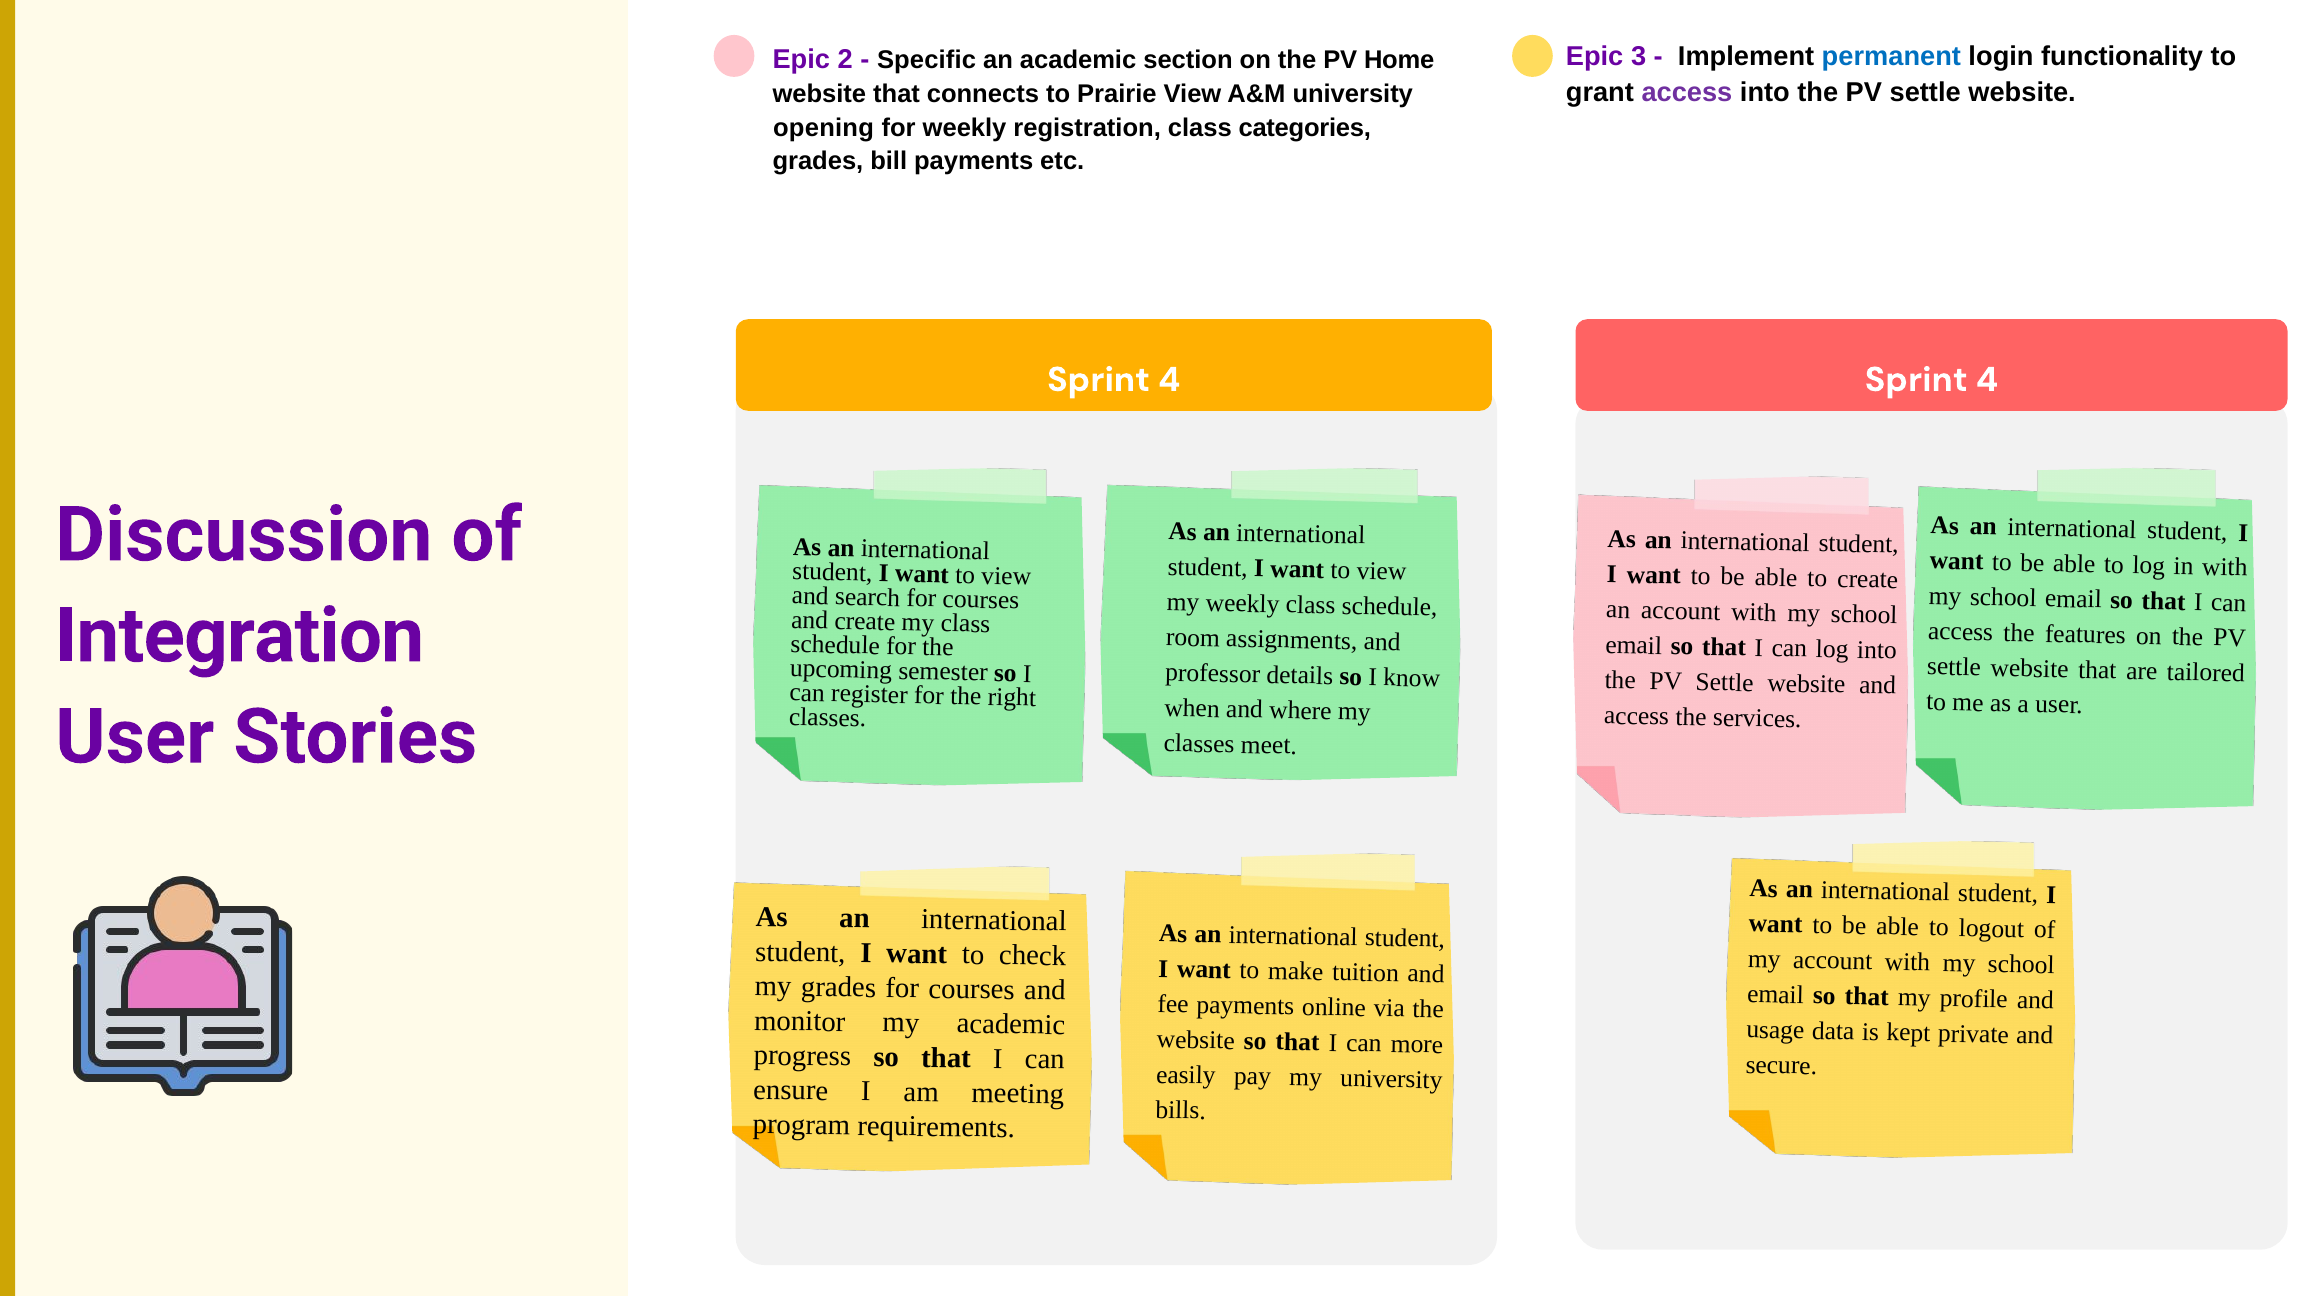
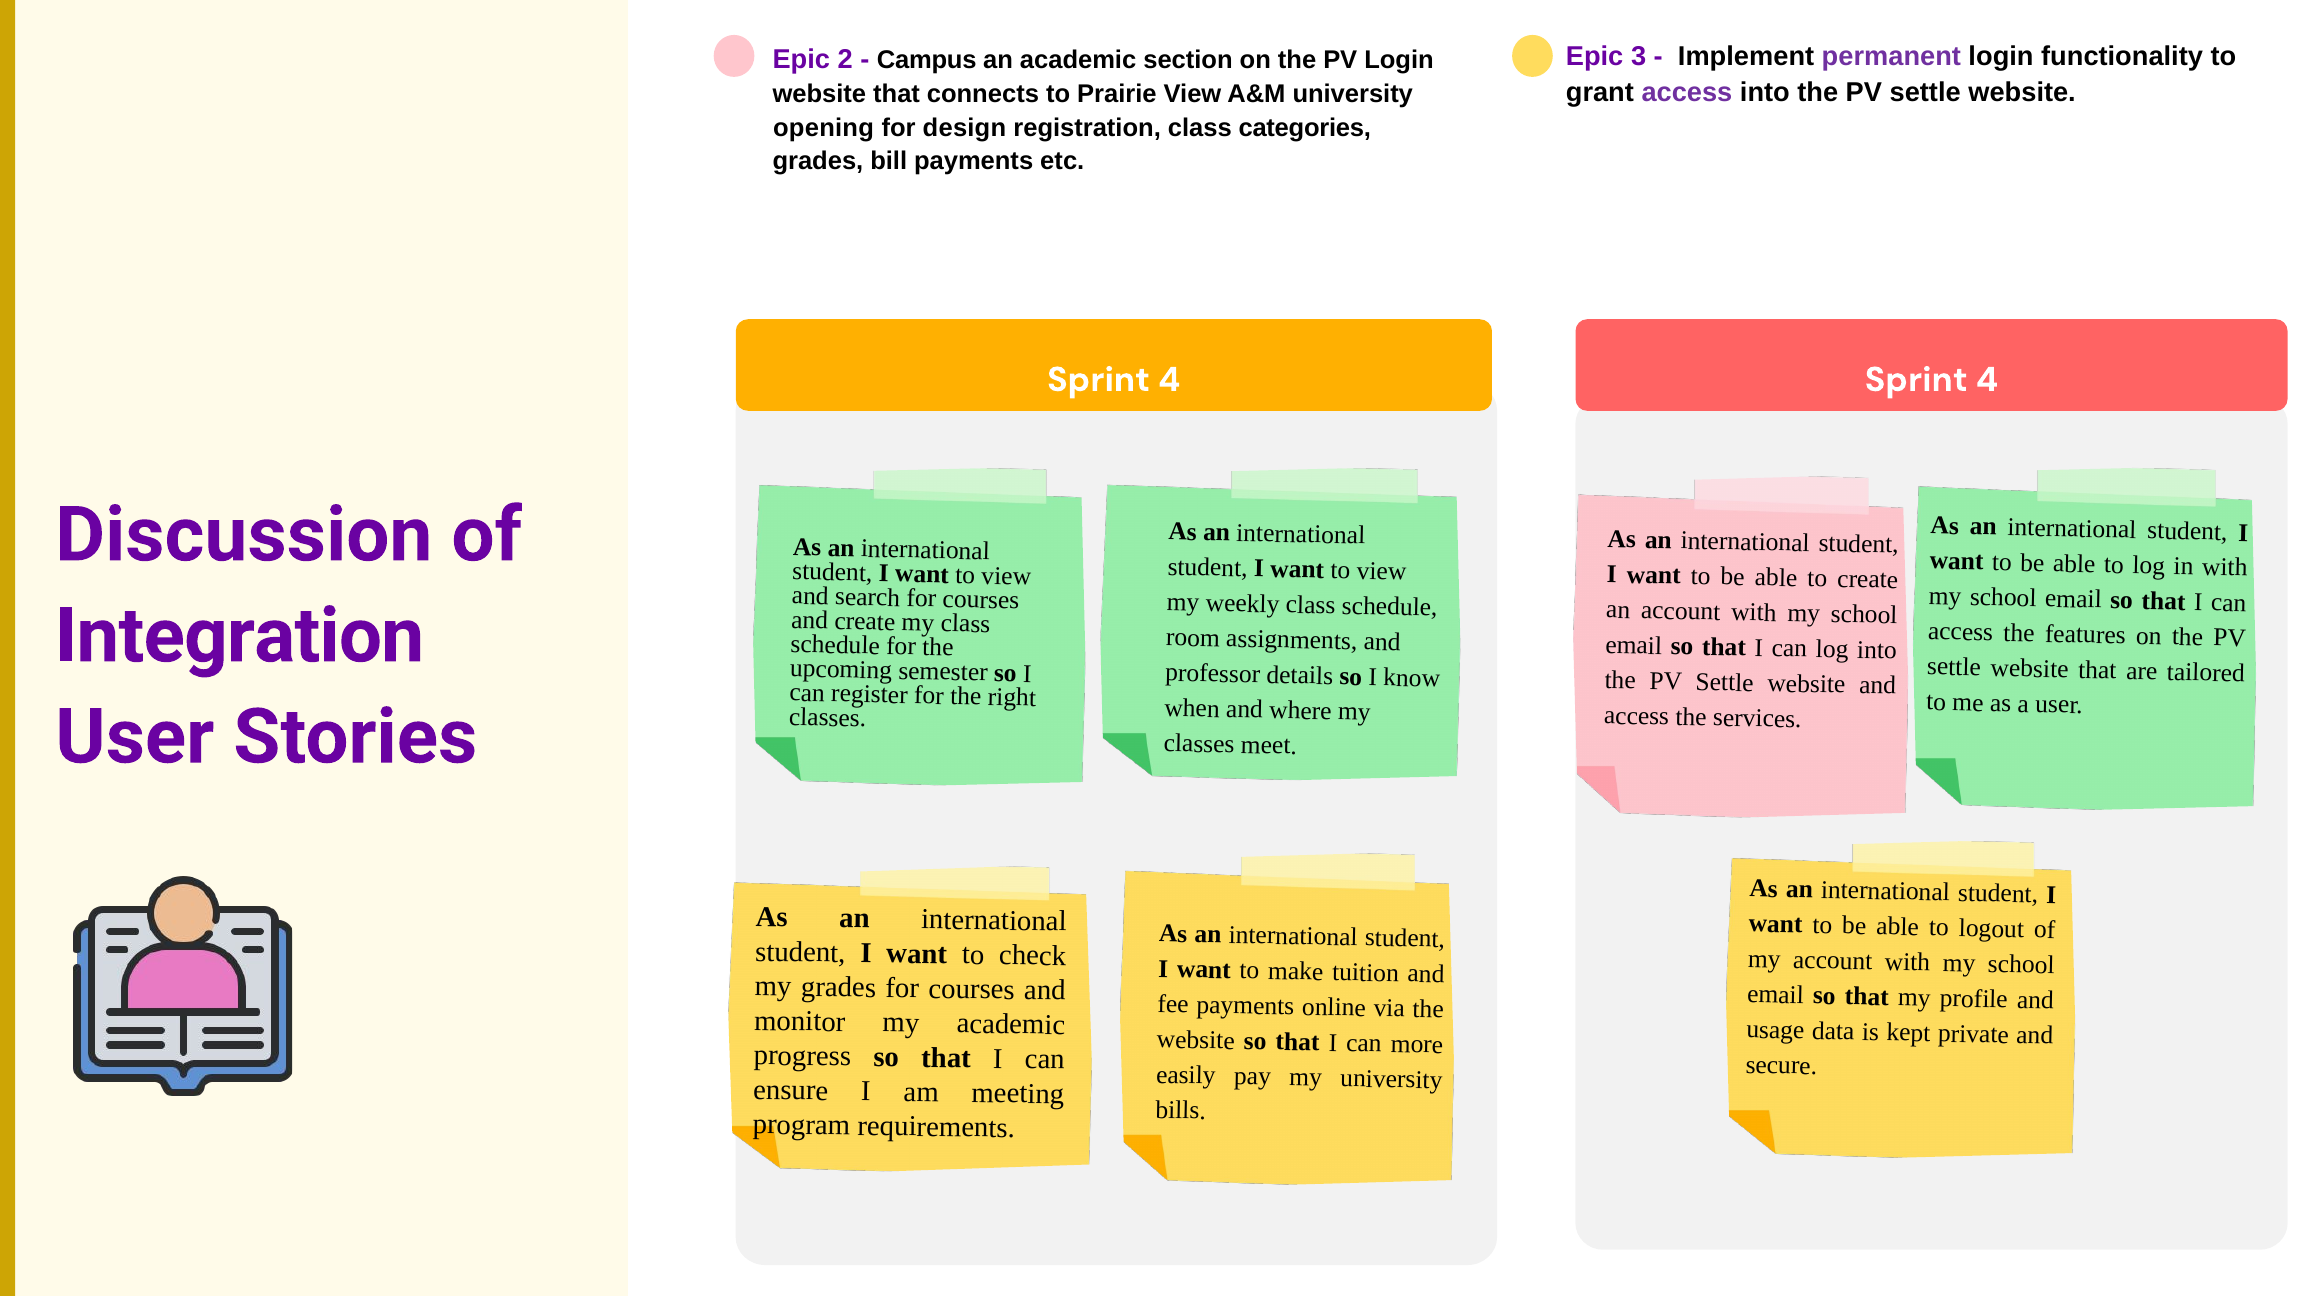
permanent colour: blue -> purple (1891, 56)
Specific: Specific -> Campus (927, 60)
PV Home: Home -> Login (1399, 60)
for weekly: weekly -> design (964, 128)
